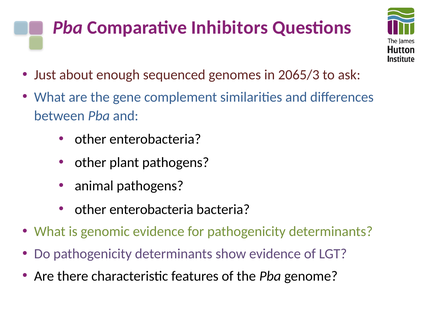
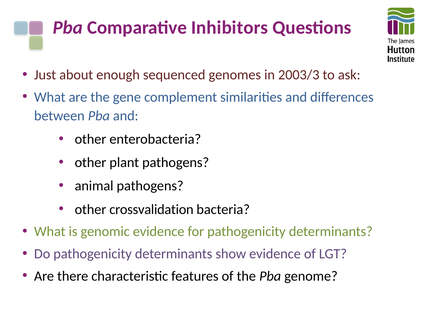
2065/3: 2065/3 -> 2003/3 (299, 75)
enterobacteria: enterobacteria -> crossvalidation (151, 209)
